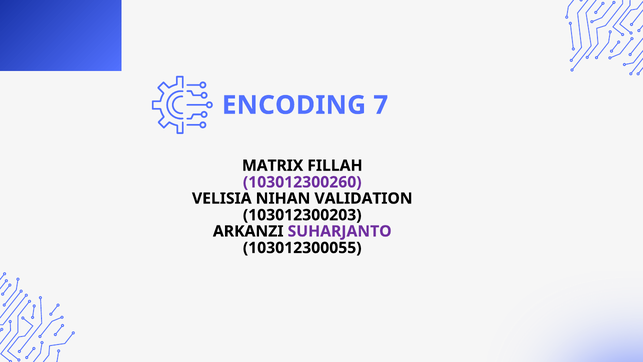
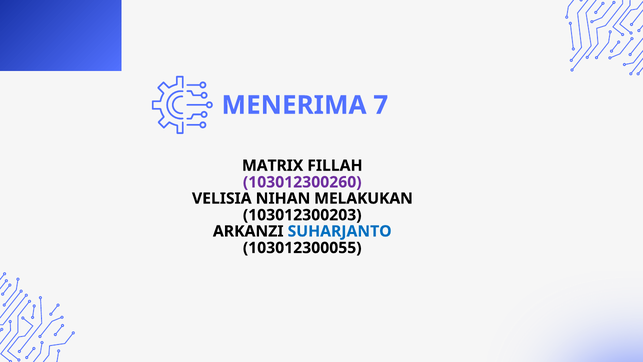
ENCODING: ENCODING -> MENERIMA (294, 105)
VALIDATION: VALIDATION -> MELAKUKAN (364, 198)
SUHARJANTO colour: purple -> blue (340, 231)
